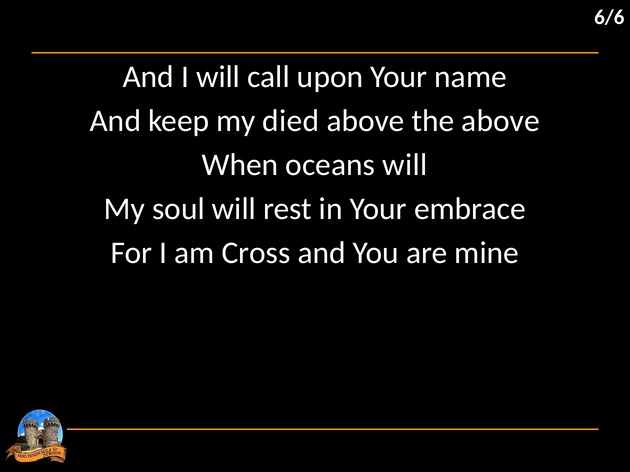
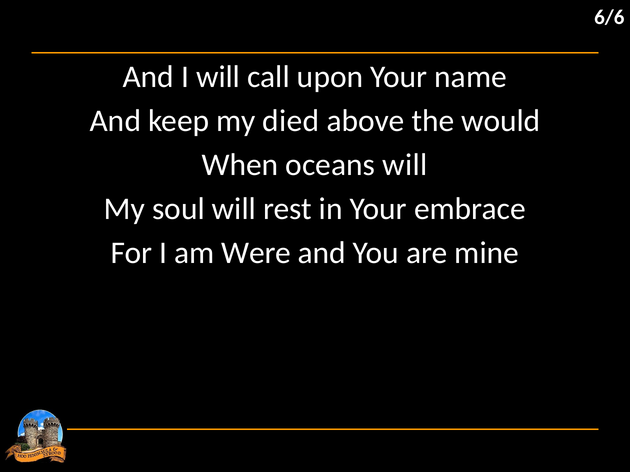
the above: above -> would (501, 121)
Cross: Cross -> Were (256, 253)
